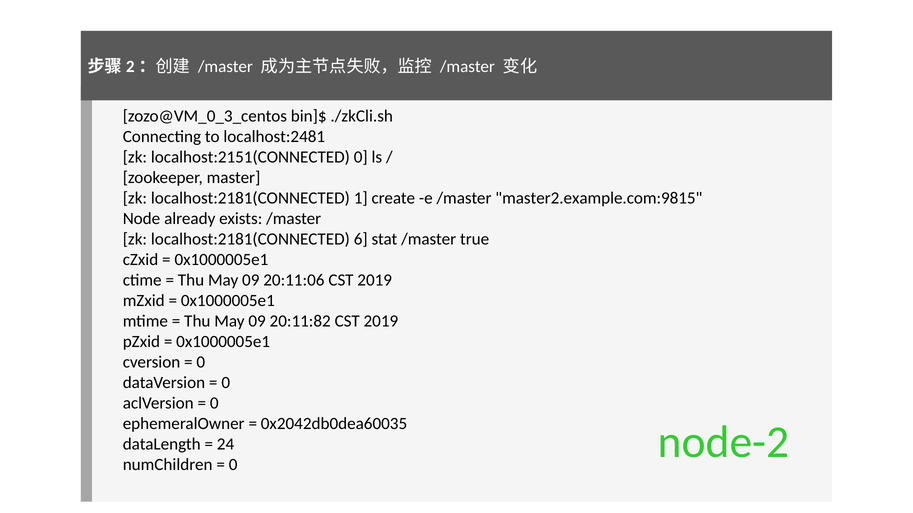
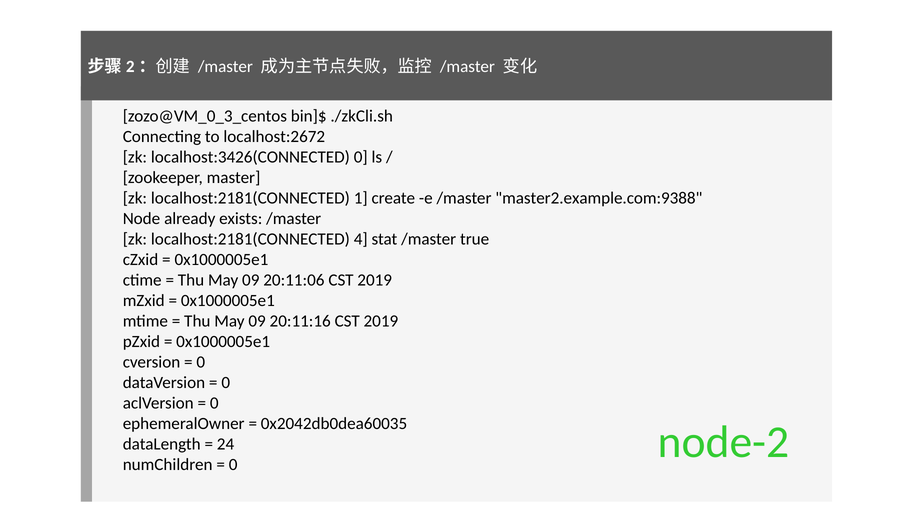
localhost:2481: localhost:2481 -> localhost:2672 (274, 137)
localhost:2151(CONNECTED: localhost:2151(CONNECTED -> localhost:3426(CONNECTED (250, 157)
master2.example.com:9815: master2.example.com:9815 -> master2.example.com:9388 (599, 198)
6: 6 -> 4 (361, 239)
20:11:82: 20:11:82 -> 20:11:16 (300, 321)
